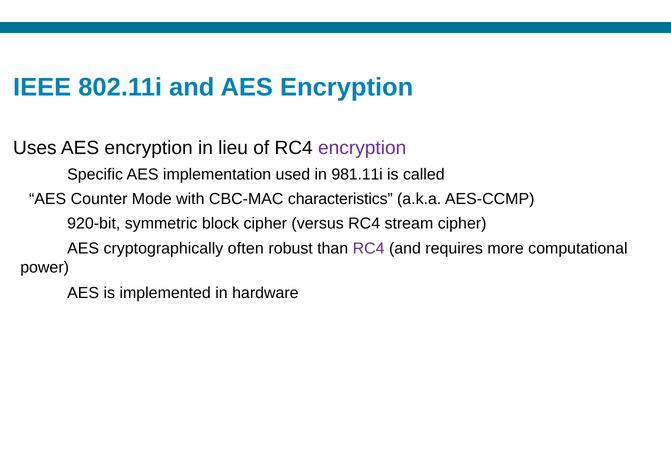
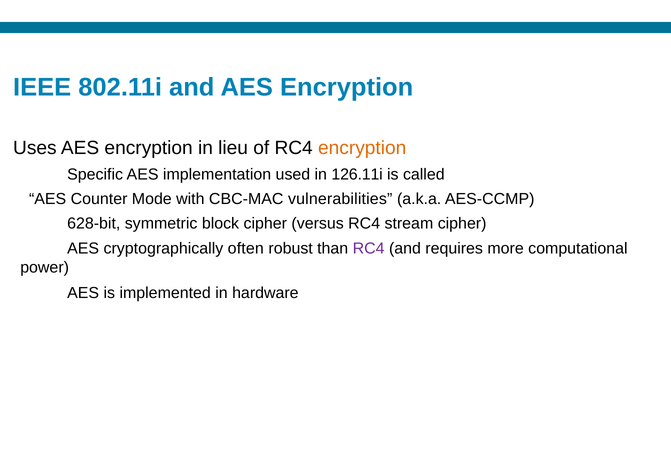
encryption colour: purple -> orange (362, 148)
981.11i: 981.11i -> 126.11i (357, 174)
characteristics: characteristics -> vulnerabilities (340, 199)
920-bit: 920-bit -> 628-bit (94, 224)
